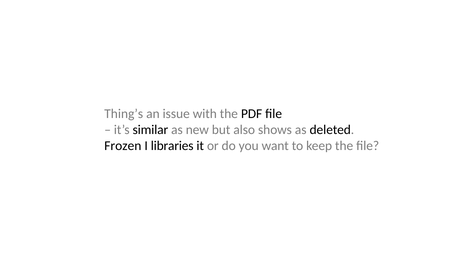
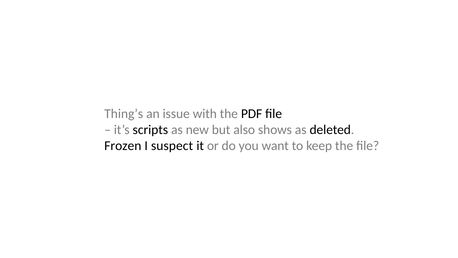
similar: similar -> scripts (150, 129)
libraries: libraries -> suspect (172, 145)
